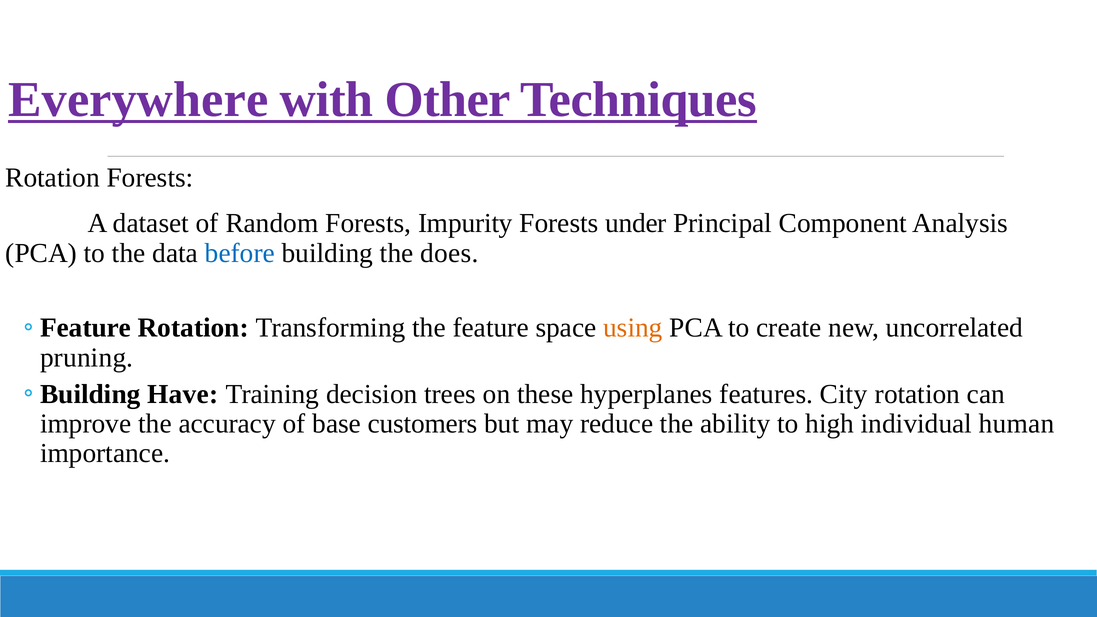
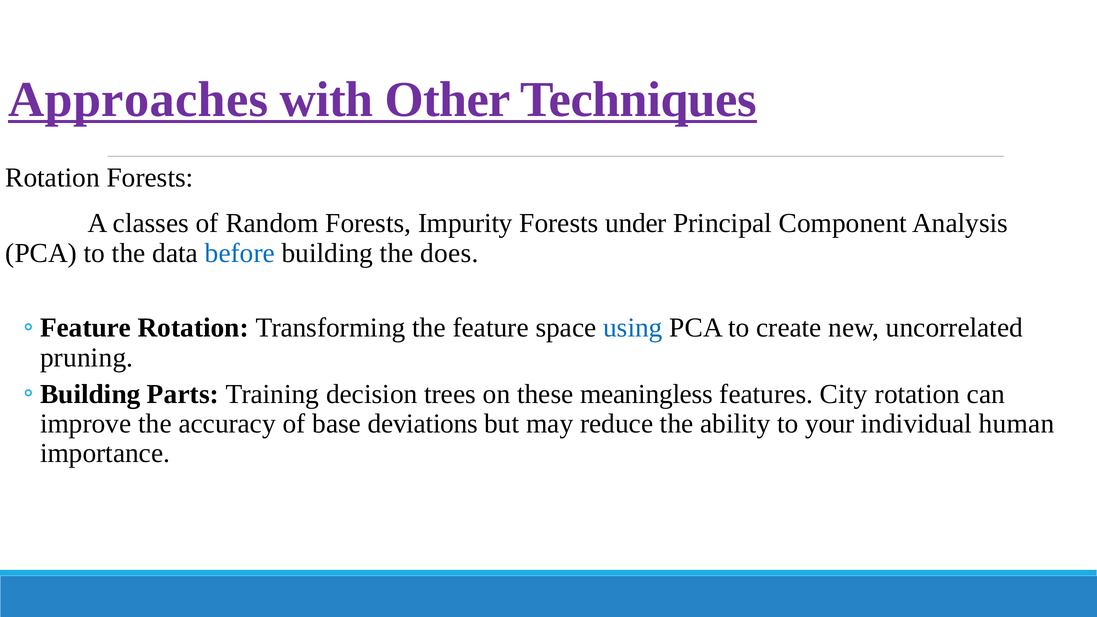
Everywhere: Everywhere -> Approaches (138, 100)
dataset: dataset -> classes (151, 223)
using colour: orange -> blue (633, 328)
Have: Have -> Parts (183, 394)
hyperplanes: hyperplanes -> meaningless (647, 394)
customers: customers -> deviations (423, 424)
high: high -> your (830, 424)
